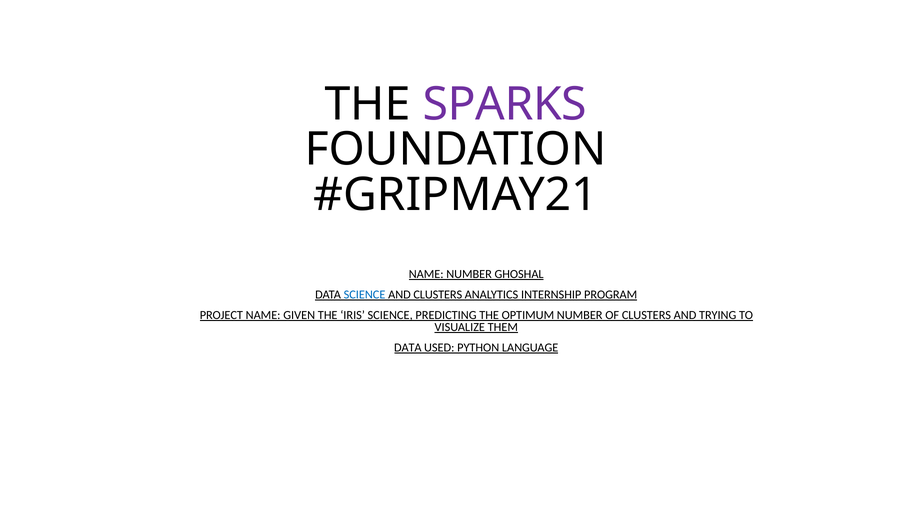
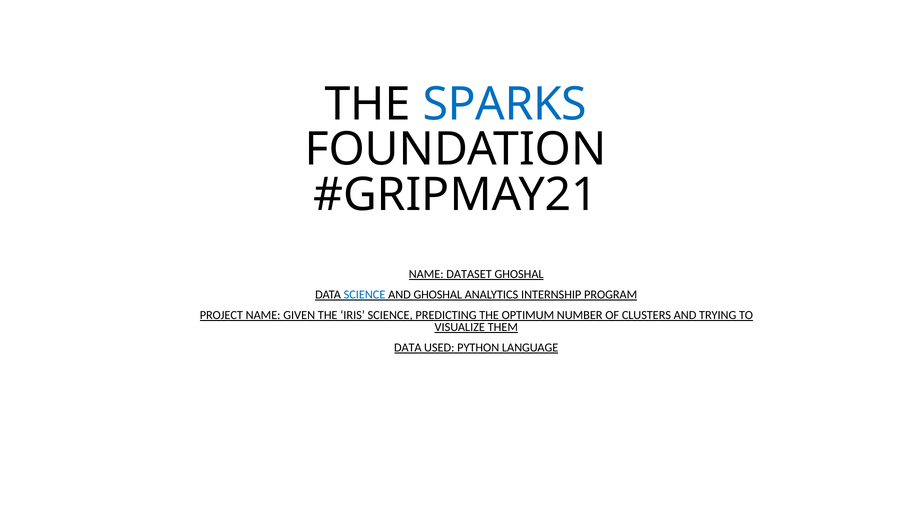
SPARKS colour: purple -> blue (505, 104)
NAME NUMBER: NUMBER -> DATASET (469, 274)
AND CLUSTERS: CLUSTERS -> GHOSHAL (438, 295)
